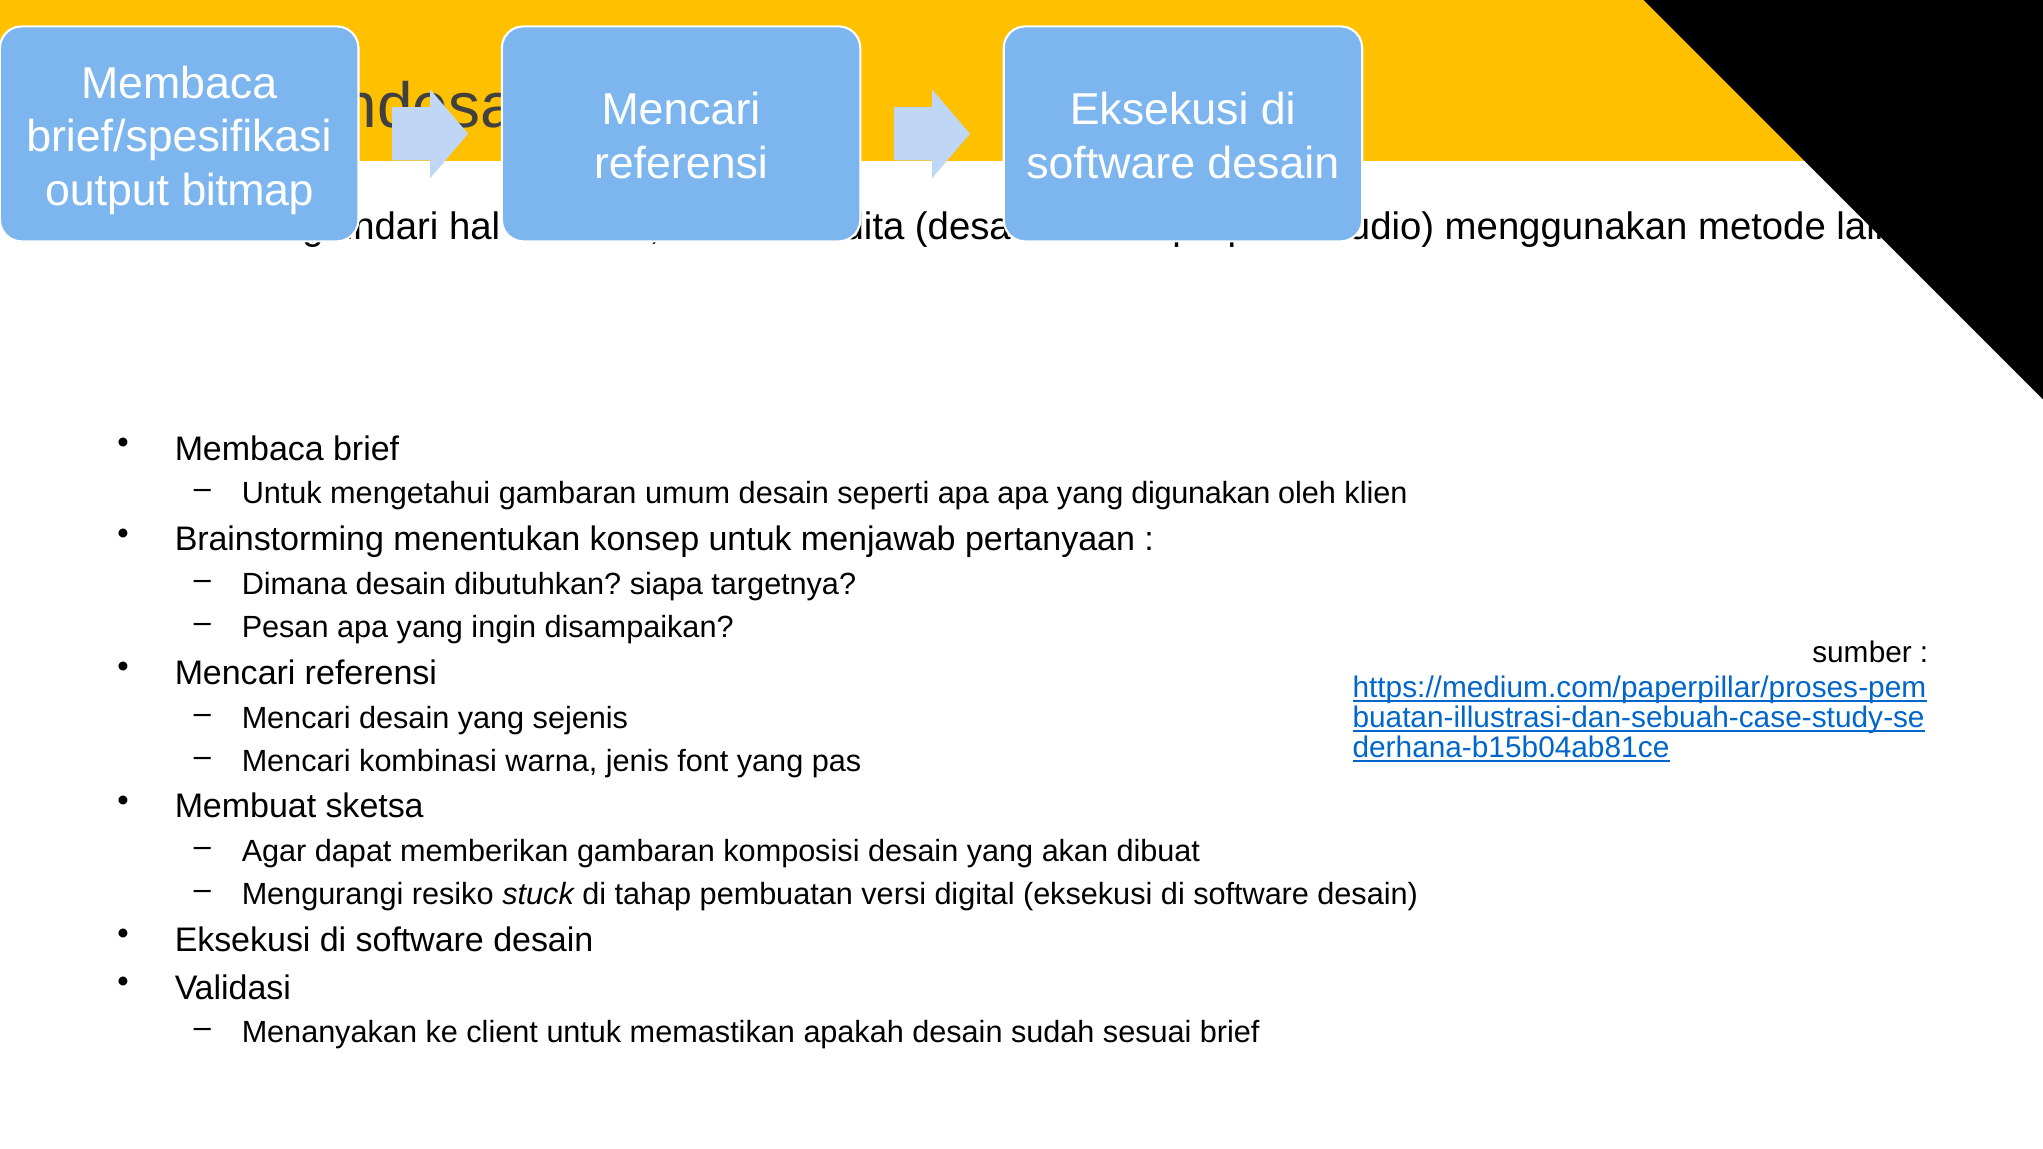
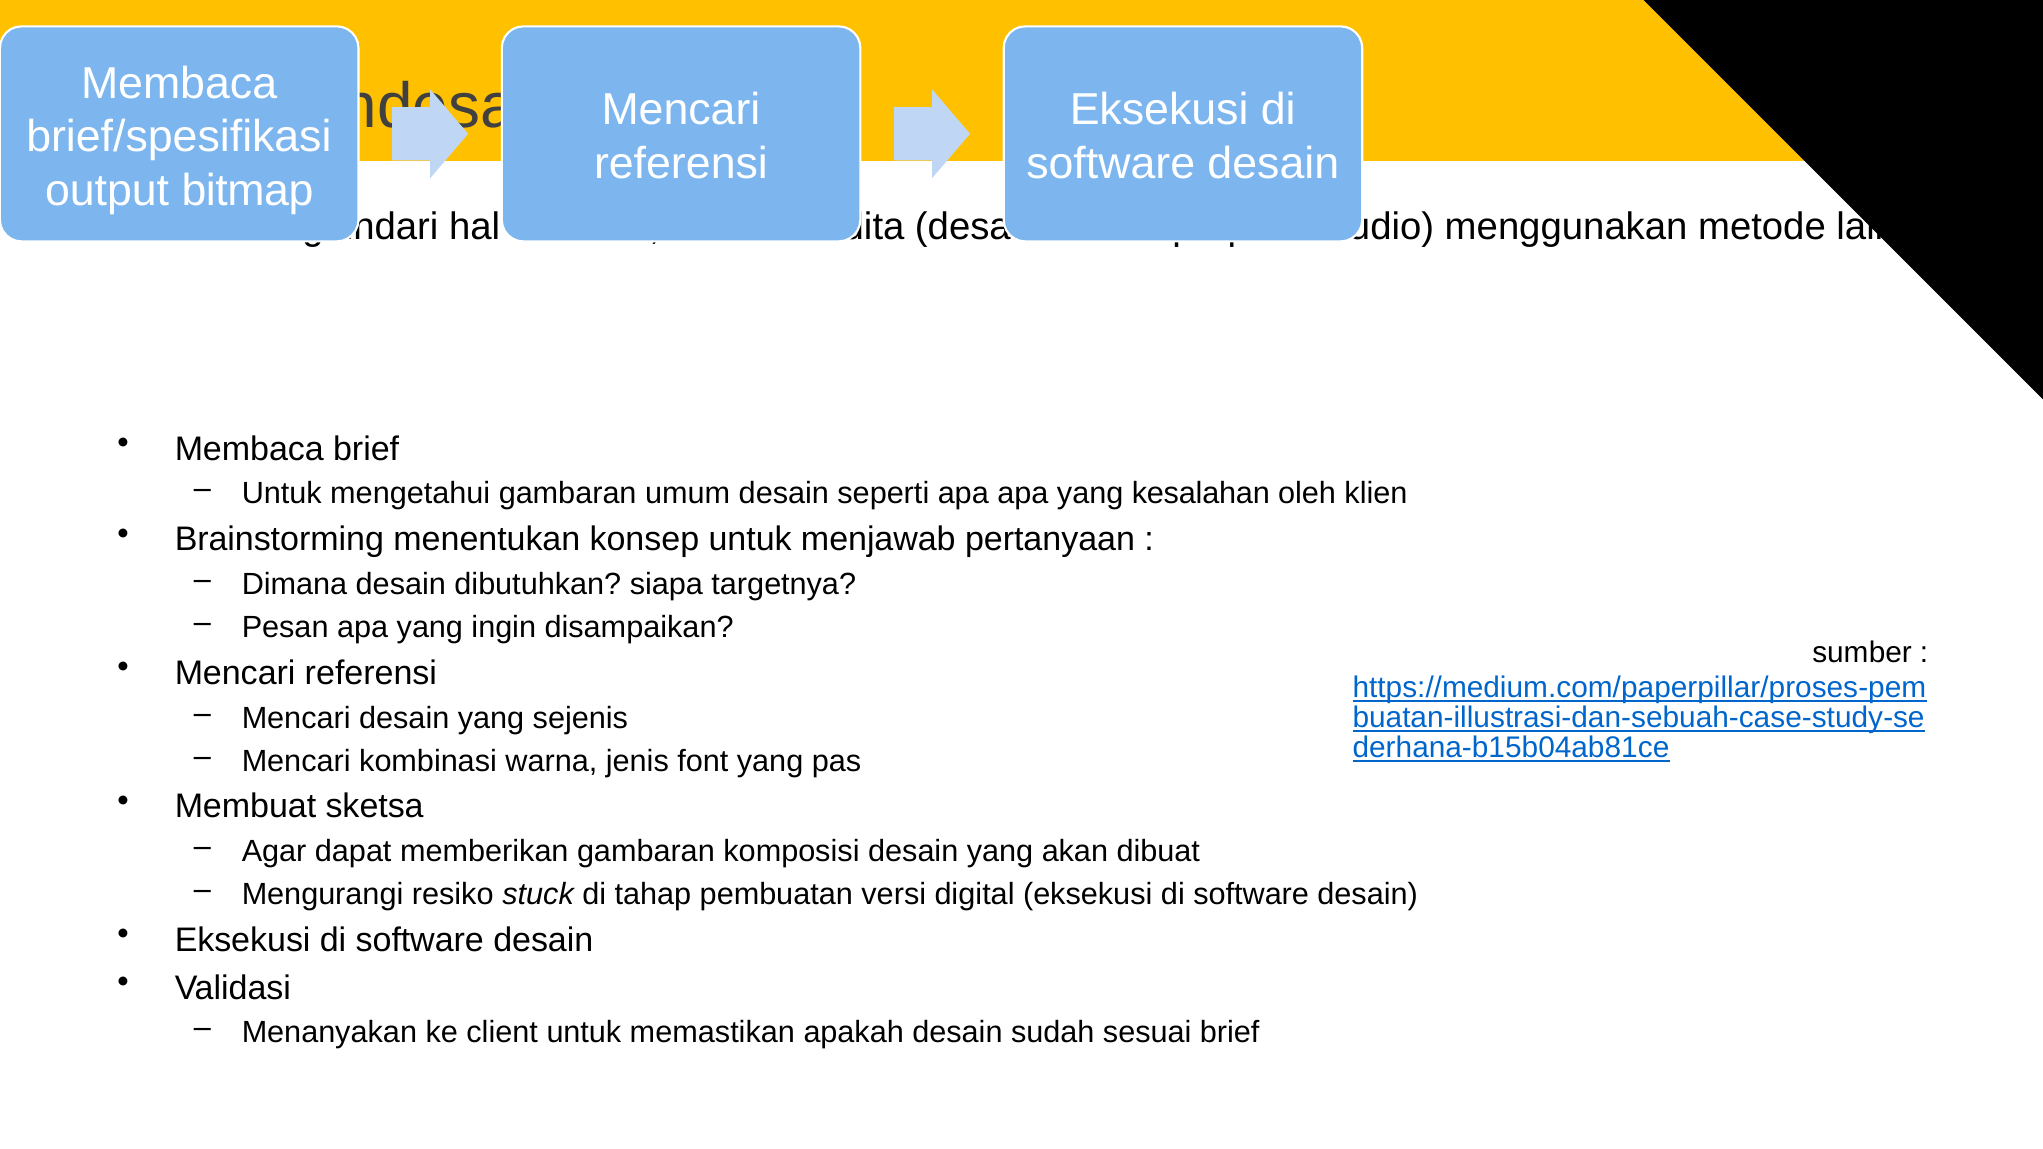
digunakan: digunakan -> kesalahan (1201, 494)
